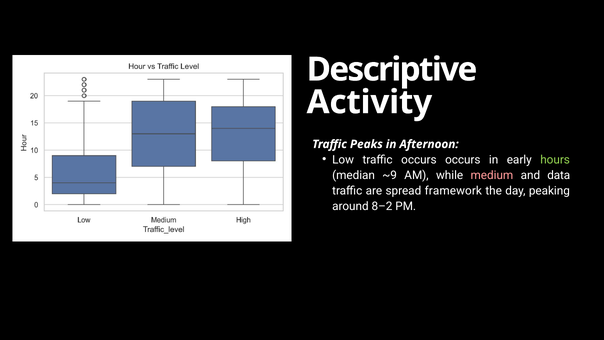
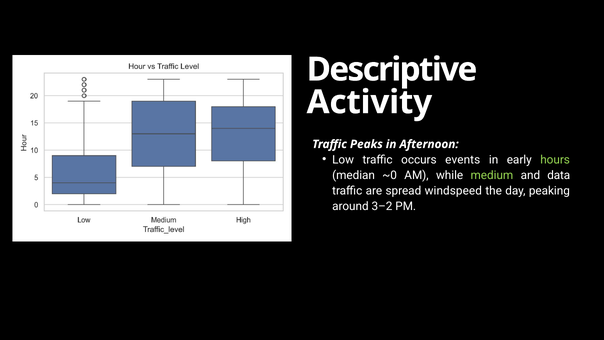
occurs occurs: occurs -> events (463, 160)
~9: ~9 -> ~0 (390, 175)
medium colour: pink -> light green (492, 175)
framework: framework -> windspeed (453, 191)
8–2: 8–2 -> 3–2 (382, 206)
